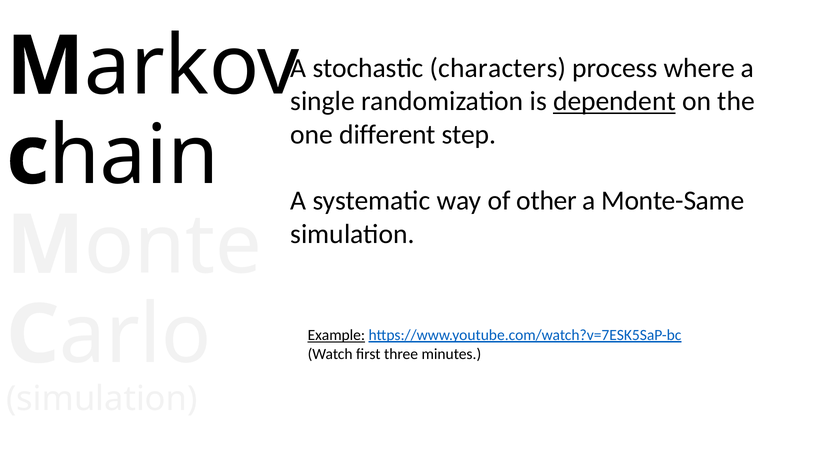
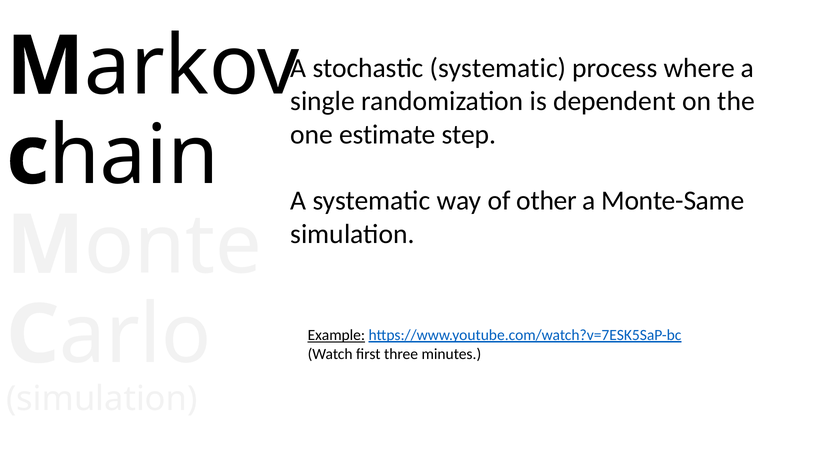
stochastic characters: characters -> systematic (498, 68)
dependent underline: present -> none (614, 101)
different: different -> estimate (388, 134)
